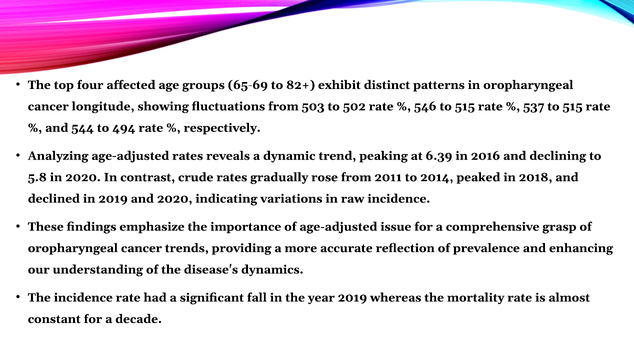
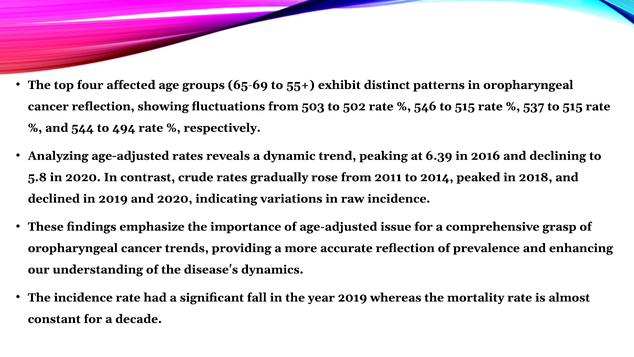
82+: 82+ -> 55+ (301, 85)
cancer longitude: longitude -> reflection (103, 106)
